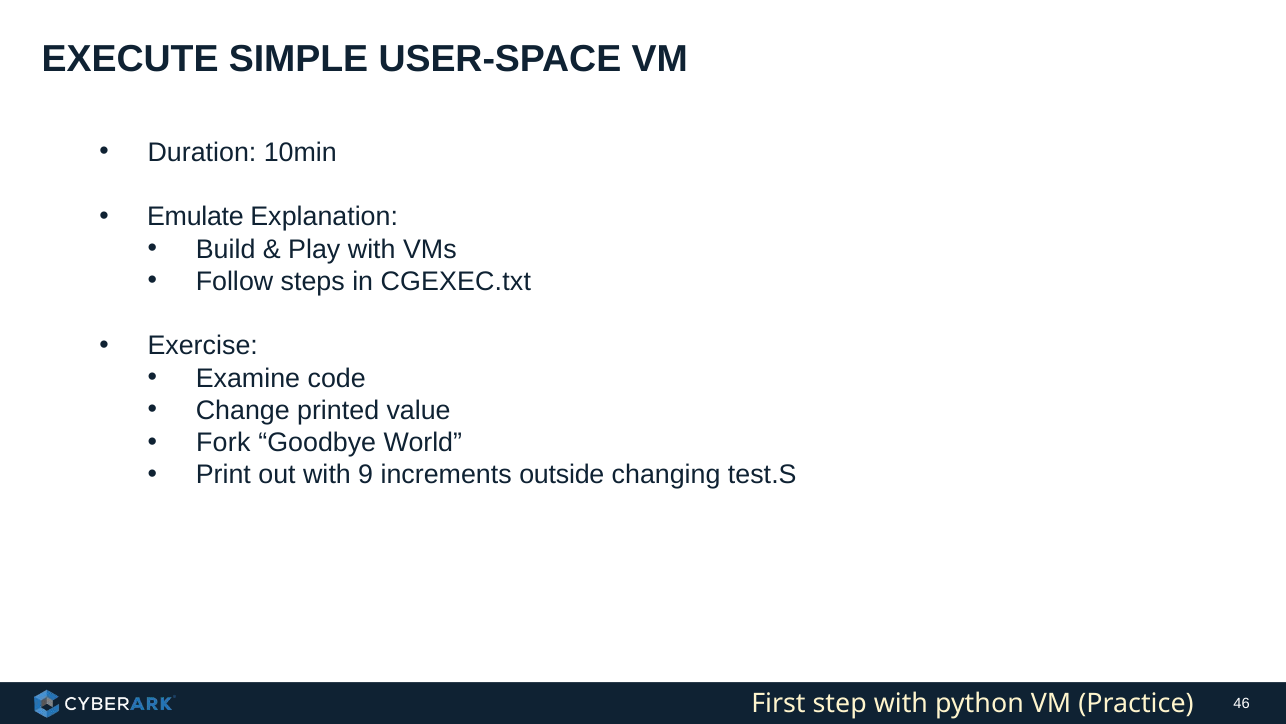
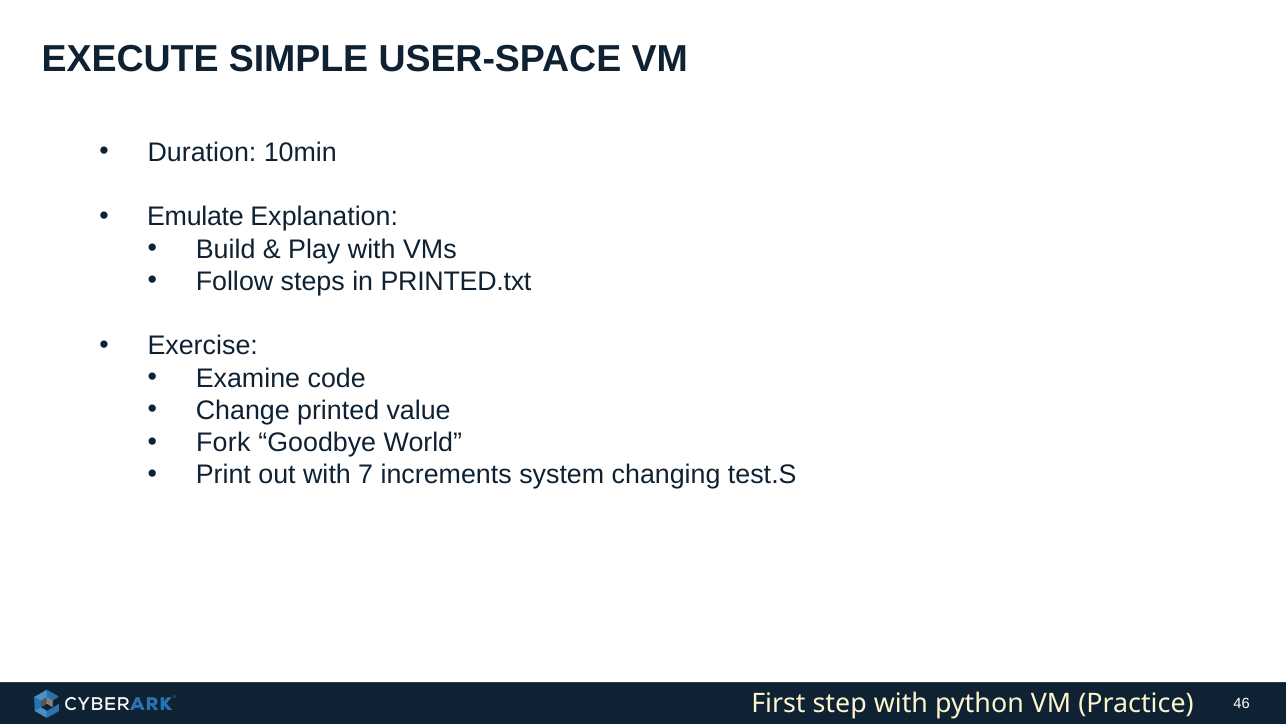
CGEXEC.txt: CGEXEC.txt -> PRINTED.txt (456, 281)
9: 9 -> 7 (366, 474)
outside: outside -> system (562, 474)
